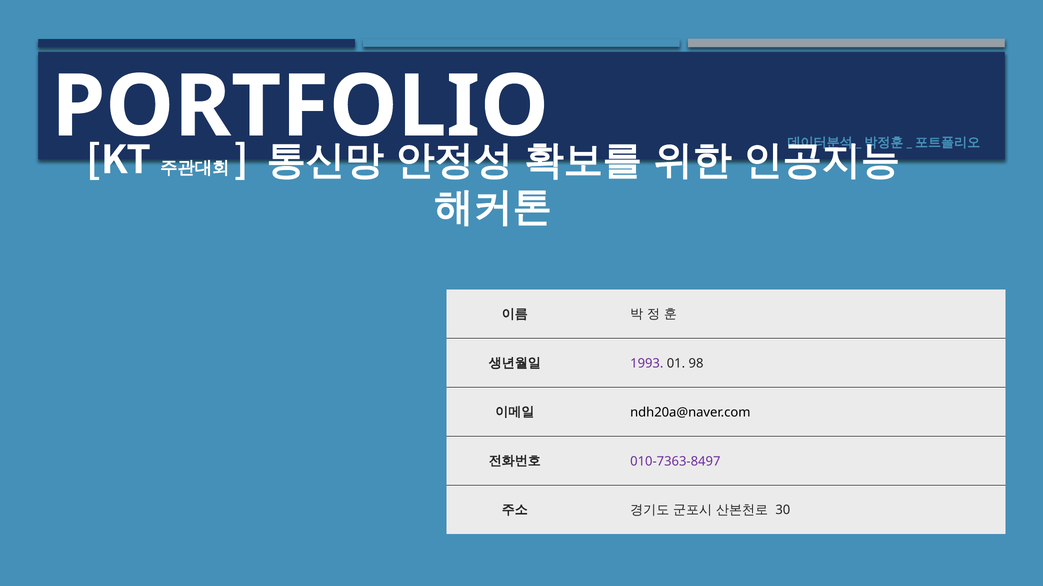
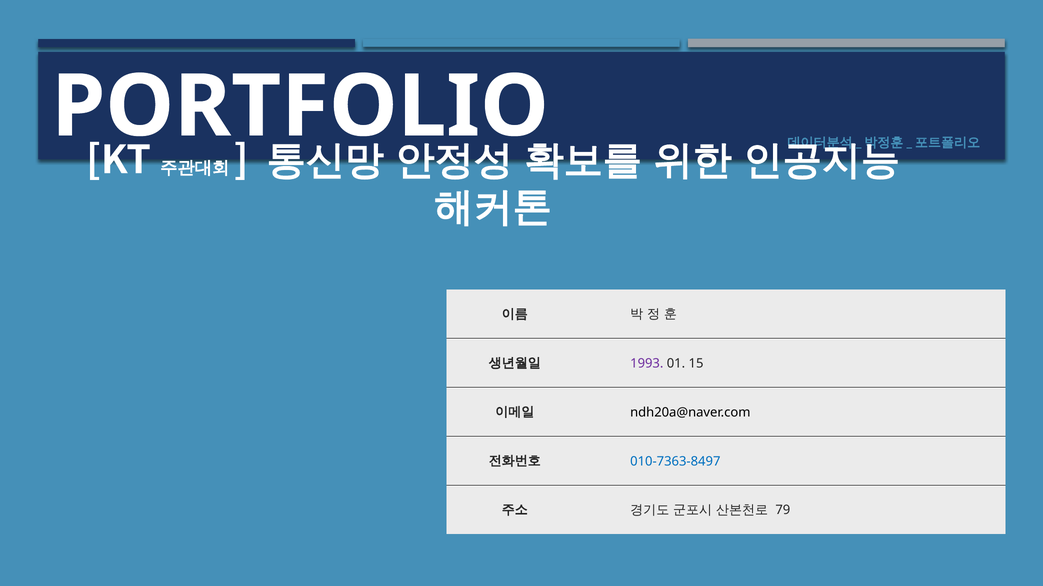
98: 98 -> 15 (696, 364)
010-7363-8497 colour: purple -> blue (675, 462)
30: 30 -> 79 (783, 511)
